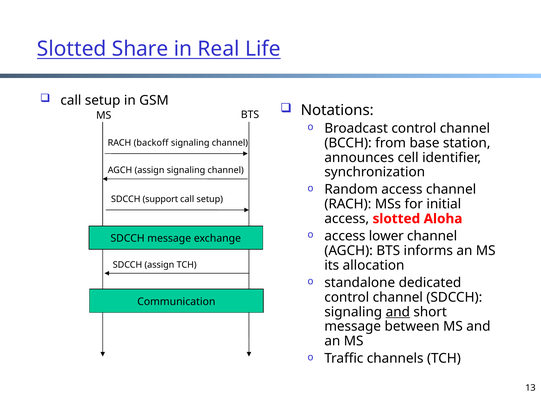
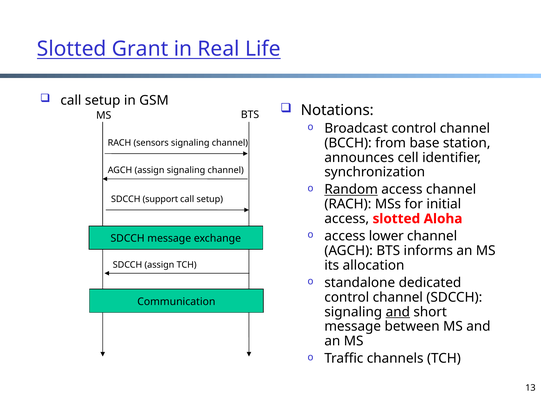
Share: Share -> Grant (140, 49)
backoff: backoff -> sensors (151, 143)
Random underline: none -> present (351, 189)
